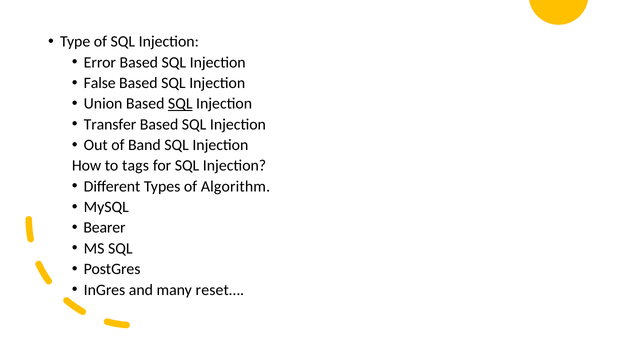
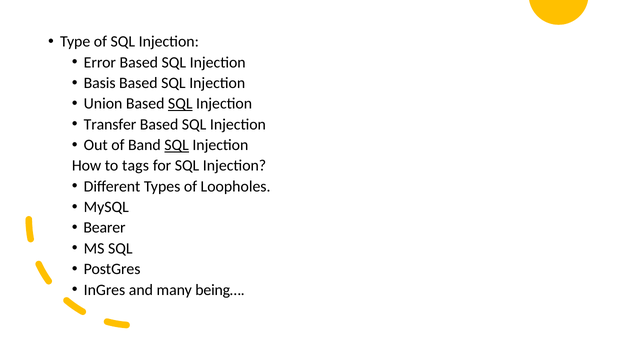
False: False -> Basis (100, 83)
SQL underline: none -> present (177, 145)
Algorithm: Algorithm -> Loopholes (236, 186)
reset…: reset… -> being… (220, 289)
